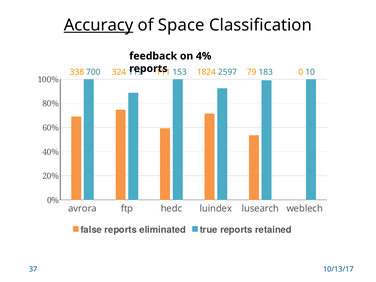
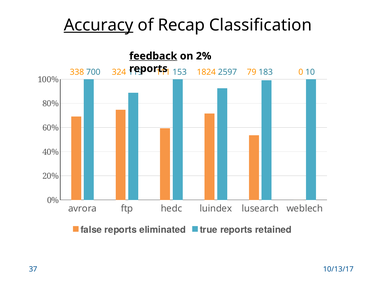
Space: Space -> Recap (181, 25)
feedback underline: none -> present (153, 56)
4%: 4% -> 2% (204, 56)
